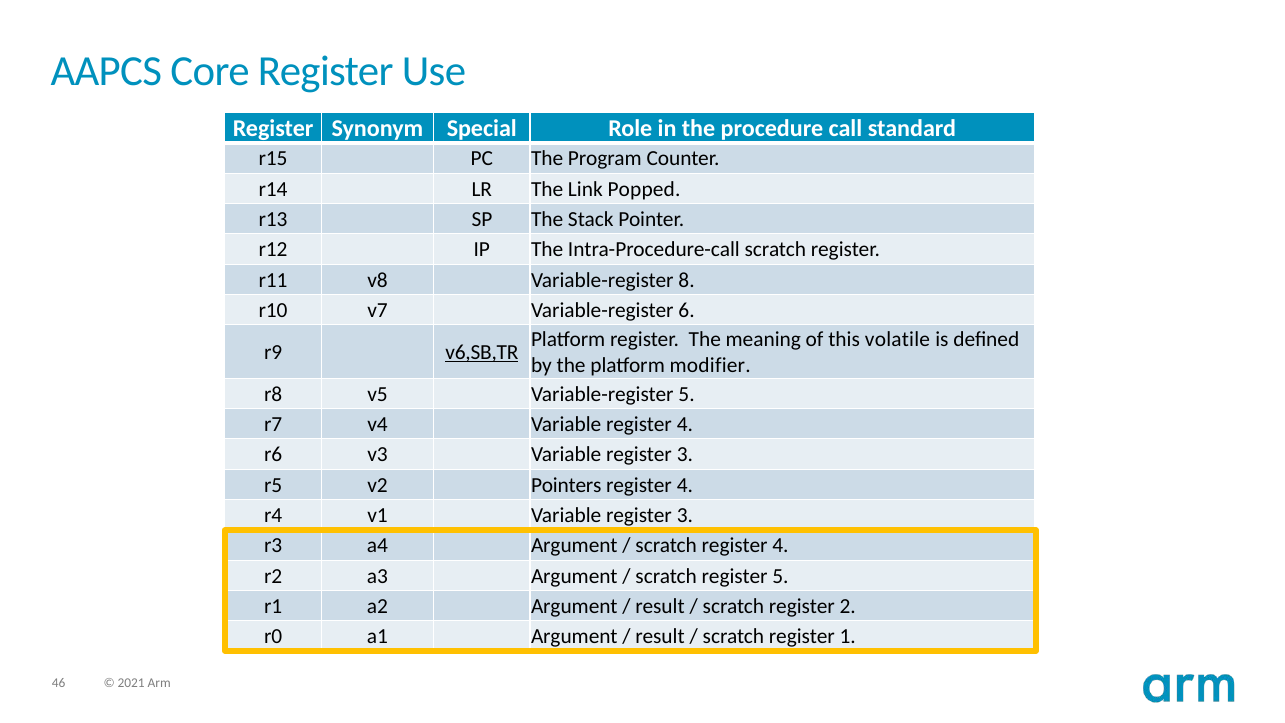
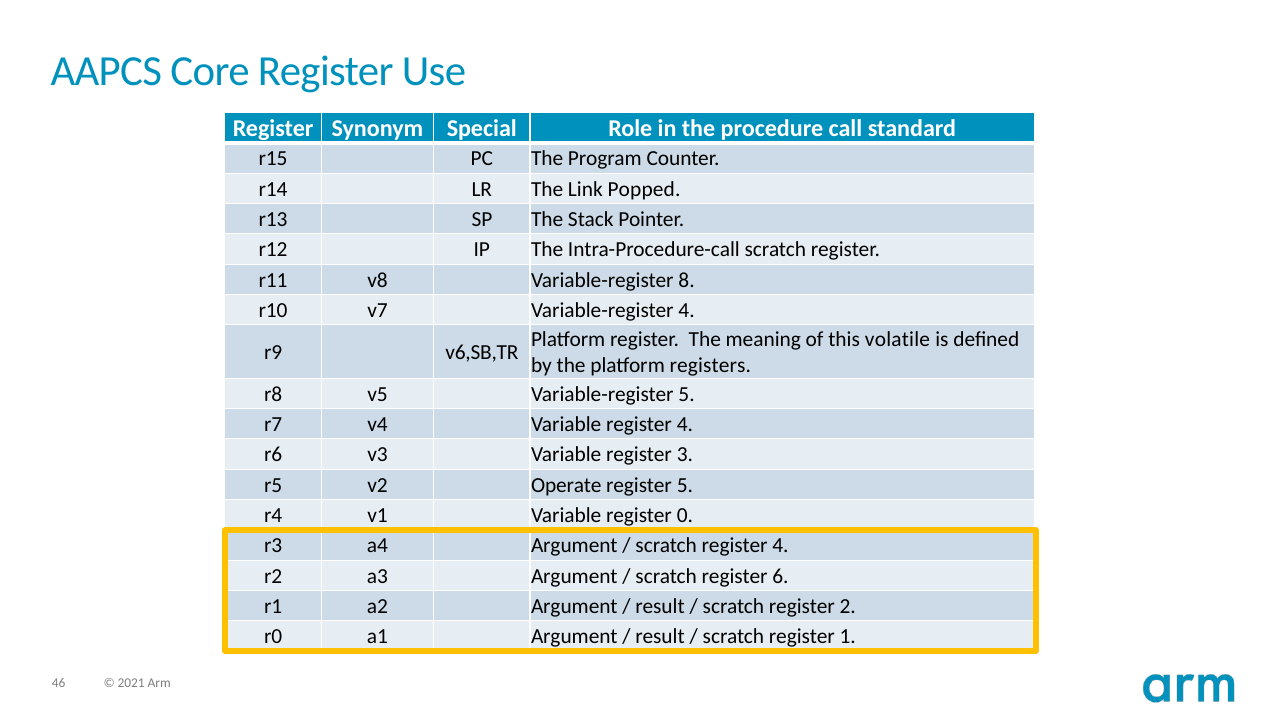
Variable-register 6: 6 -> 4 (687, 310)
v6,SB,TR underline: present -> none (482, 352)
modifier: modifier -> registers (710, 365)
Pointers: Pointers -> Operate (566, 485)
4: 4 -> 5 (685, 485)
v1 Variable register 3: 3 -> 0 (685, 515)
register 5: 5 -> 6 (780, 576)
